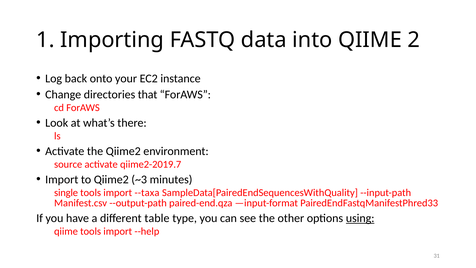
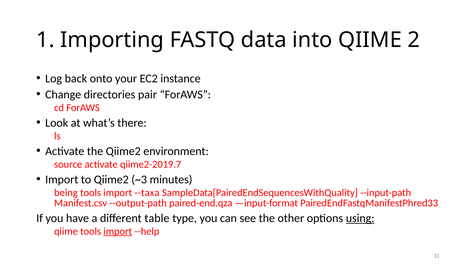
that: that -> pair (147, 94)
single: single -> being (66, 193)
import underline: none -> present (118, 231)
